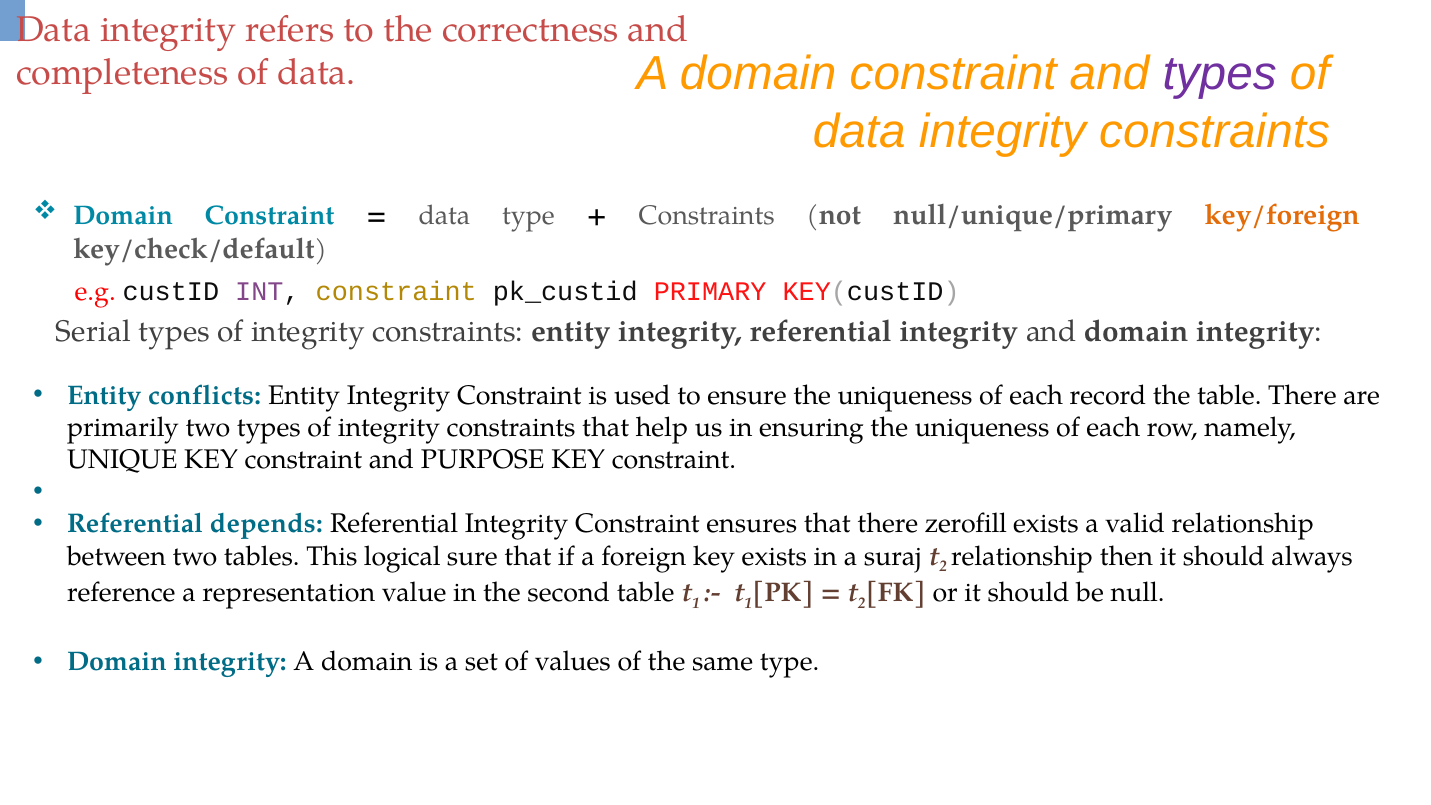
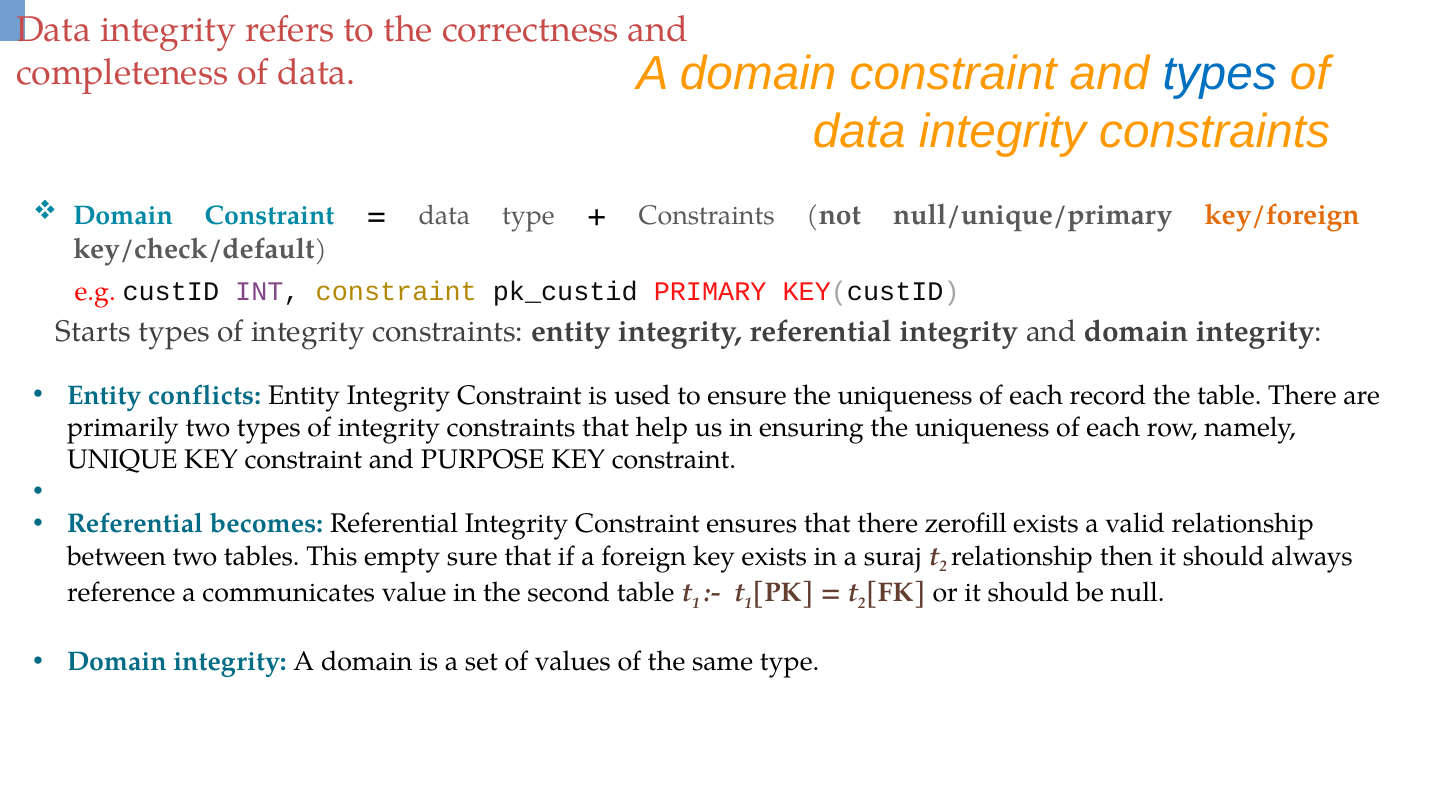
types colour: purple -> blue (1220, 74)
Serial: Serial -> Starts (93, 331)
depends: depends -> becomes (266, 524)
logical: logical -> empty (402, 556)
representation: representation -> communicates (289, 593)
